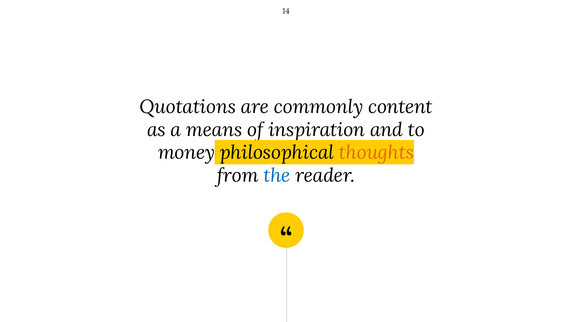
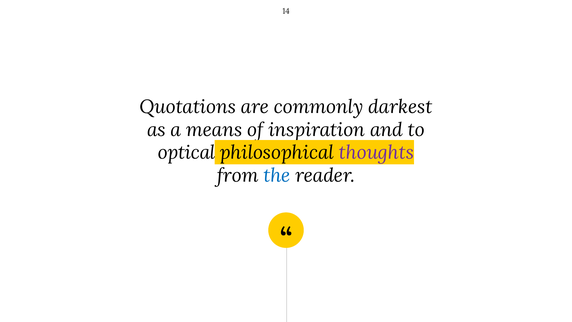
content: content -> darkest (400, 107)
money: money -> optical (187, 153)
thoughts colour: orange -> purple (376, 153)
